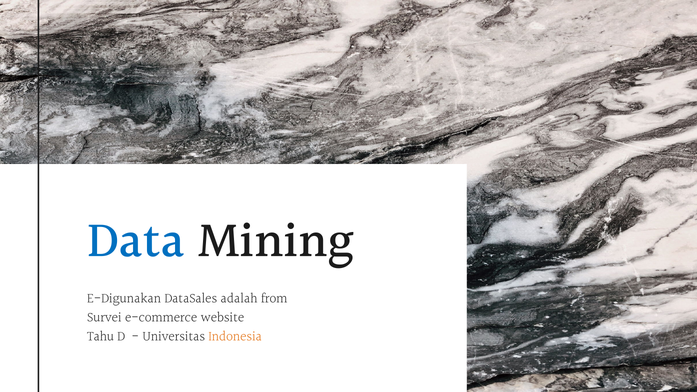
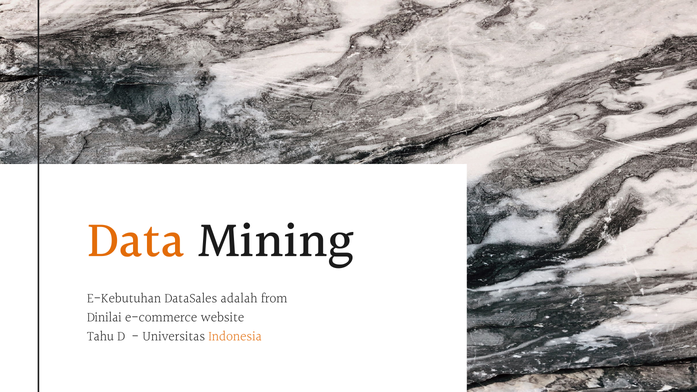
Data colour: blue -> orange (136, 242)
E-Digunakan: E-Digunakan -> E-Kebutuhan (124, 299)
Survei: Survei -> Dinilai (104, 318)
